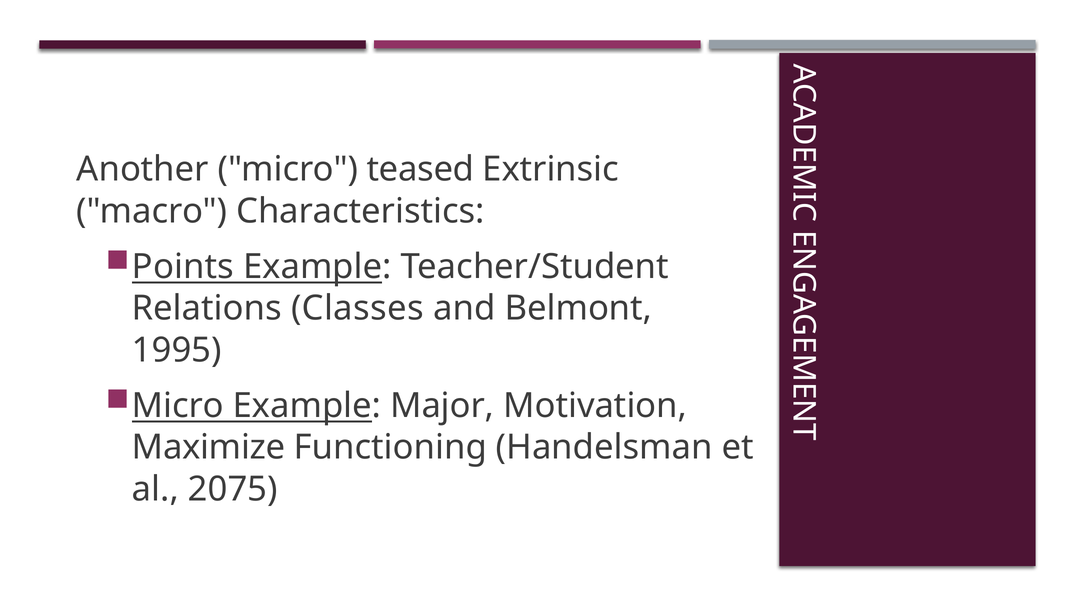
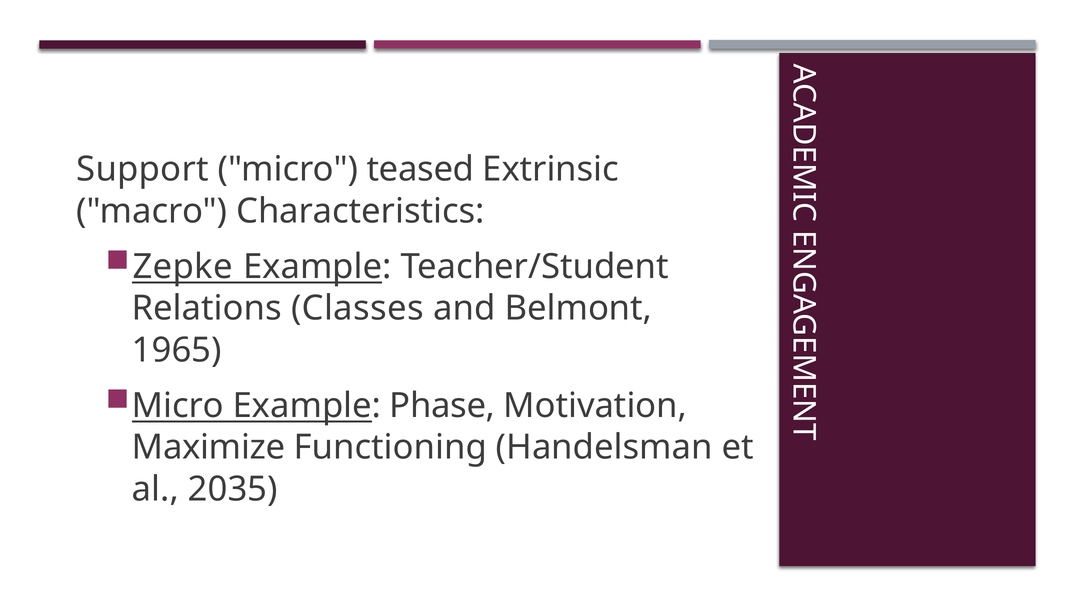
Another: Another -> Support (143, 169)
Points: Points -> Zepke (183, 267)
1995: 1995 -> 1965 (177, 350)
Major: Major -> Phase (442, 406)
2075: 2075 -> 2035 (233, 489)
